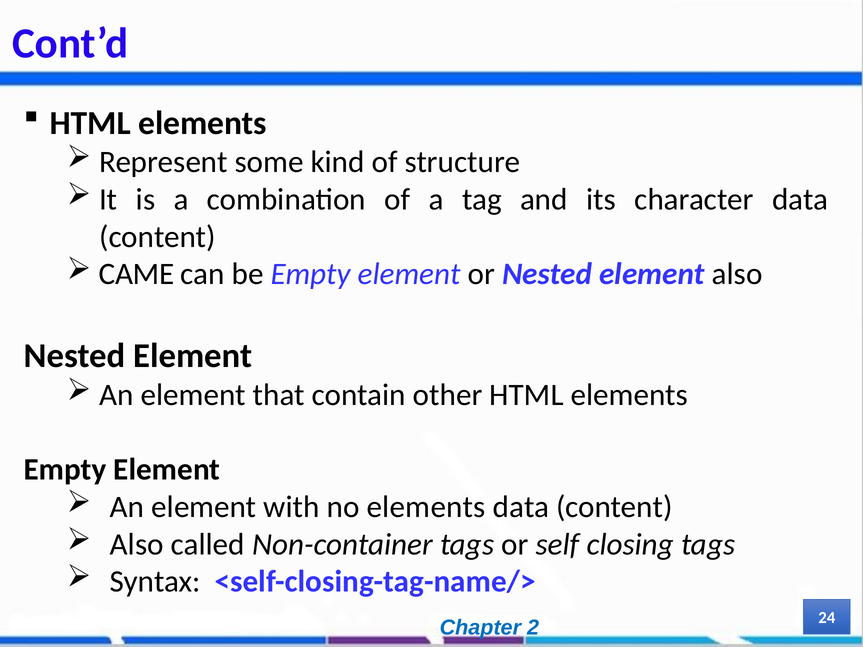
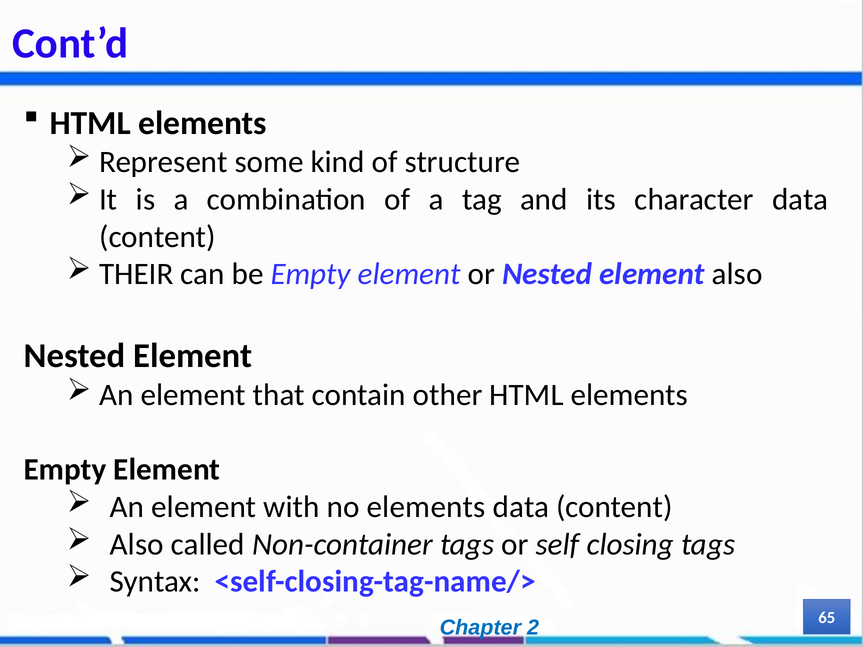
CAME: CAME -> THEIR (136, 274)
24: 24 -> 65 (827, 618)
